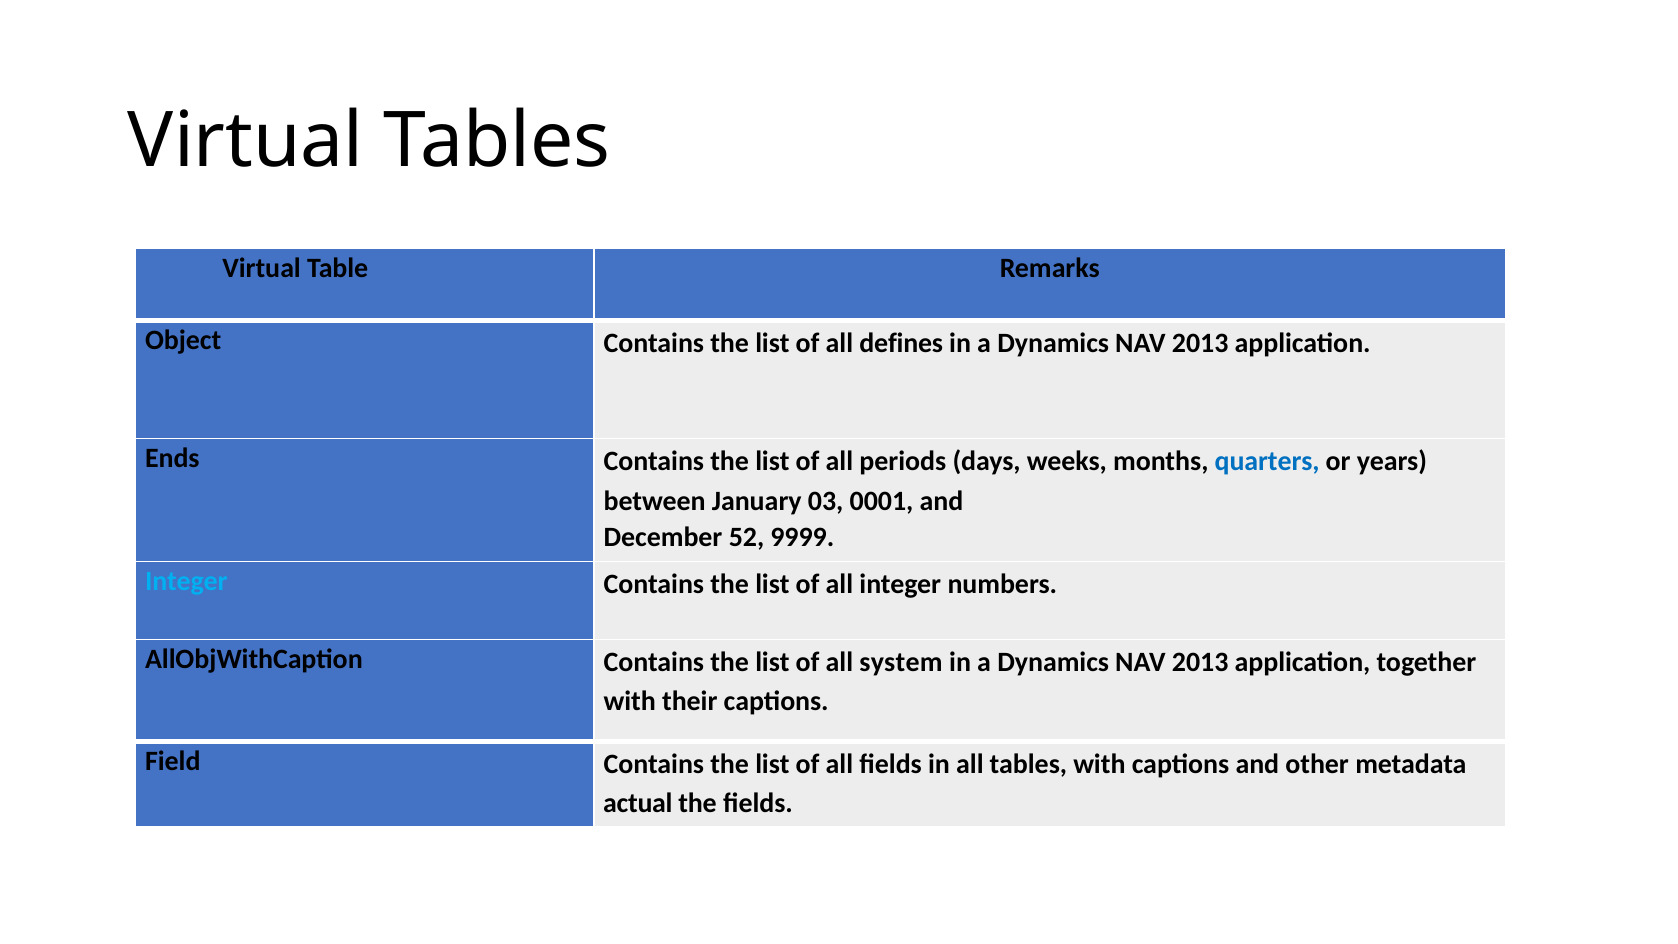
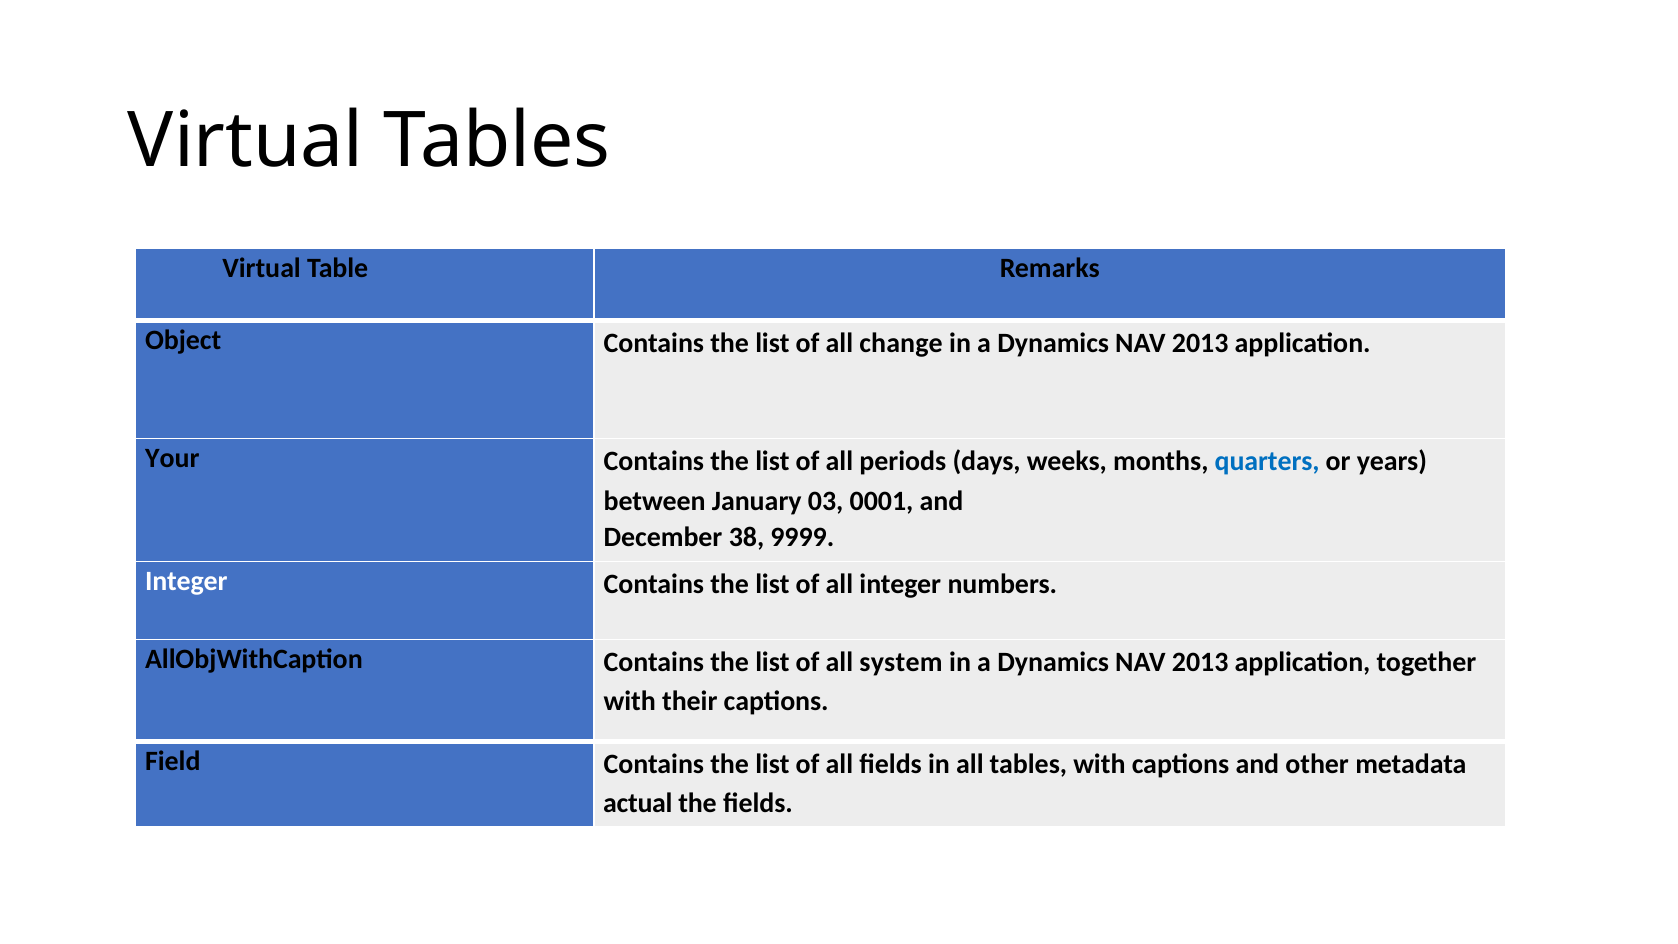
defines: defines -> change (901, 344)
Ends: Ends -> Your (172, 458)
52: 52 -> 38 (747, 538)
Integer colour: light blue -> white (186, 581)
